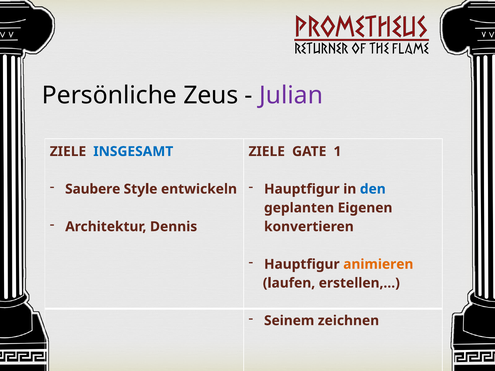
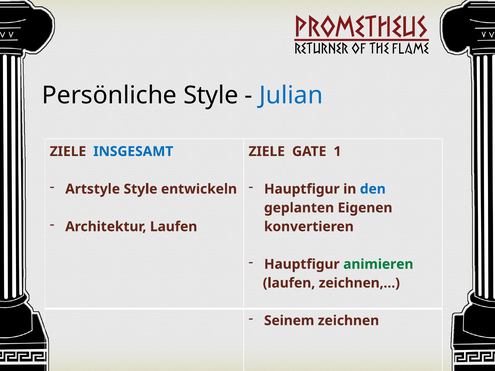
Persönliche Zeus: Zeus -> Style (211, 95)
Julian colour: purple -> blue (291, 95)
Saubere: Saubere -> Artstyle (93, 189)
Architektur Dennis: Dennis -> Laufen (174, 227)
animieren colour: orange -> green (378, 264)
erstellen,…: erstellen,… -> zeichnen,… (359, 283)
